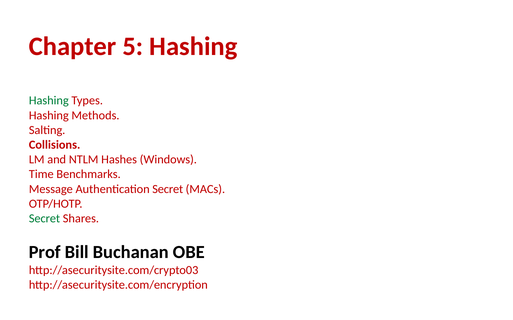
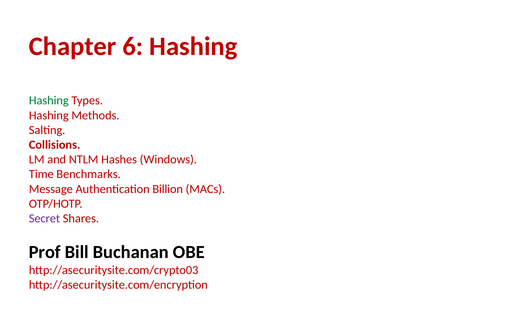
5: 5 -> 6 (133, 46)
Authentication Secret: Secret -> Billion (168, 189)
Secret colour: green -> purple (44, 219)
